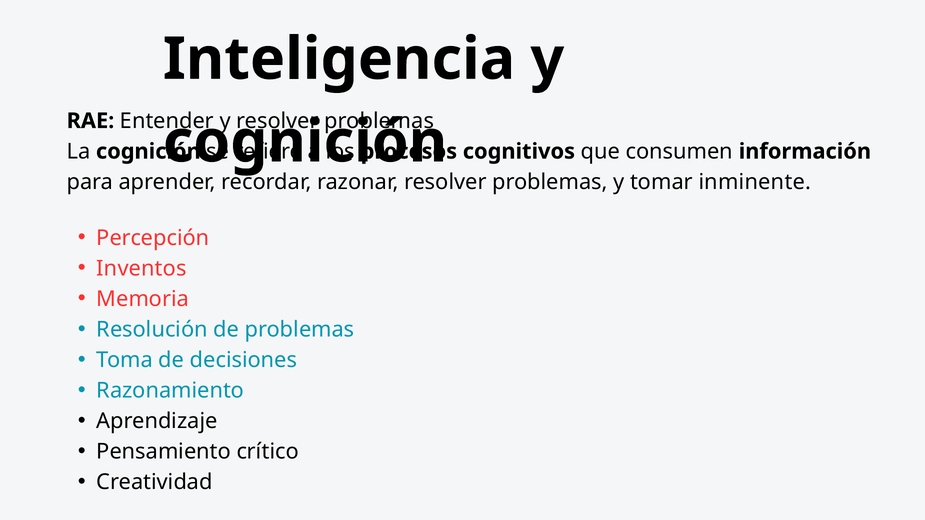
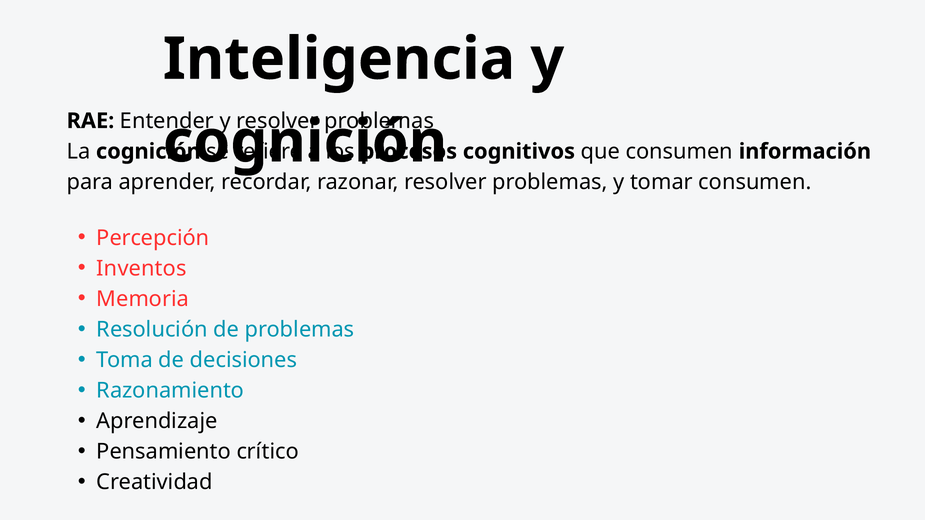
tomar inminente: inminente -> consumen (755, 182)
